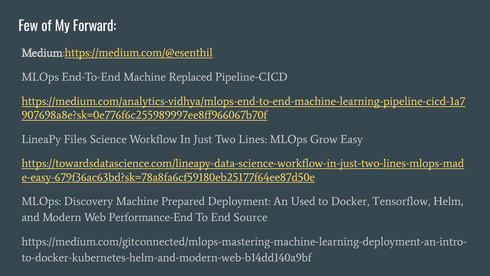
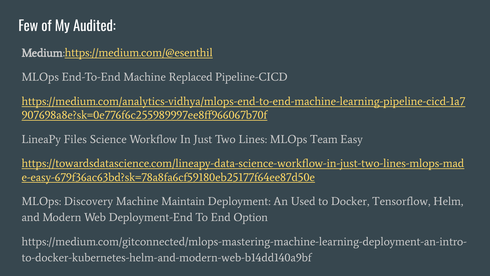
Forward: Forward -> Audited (94, 26)
Grow: Grow -> Team (324, 139)
Prepared: Prepared -> Maintain (183, 201)
Performance-End: Performance-End -> Deployment-End (151, 217)
Source: Source -> Option (251, 217)
